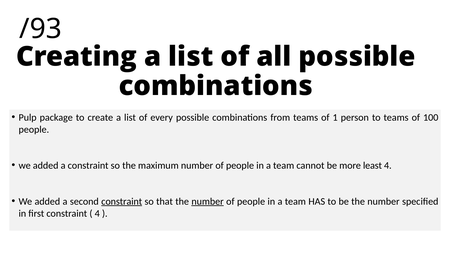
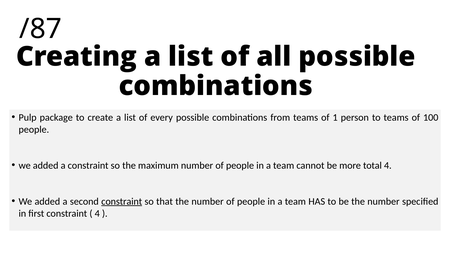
/93: /93 -> /87 (41, 29)
least: least -> total (372, 166)
number underline: present -> none (208, 202)
